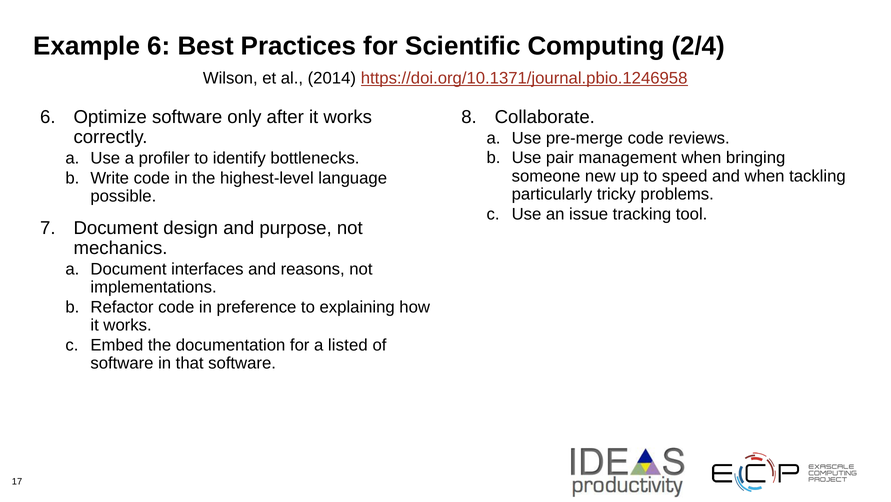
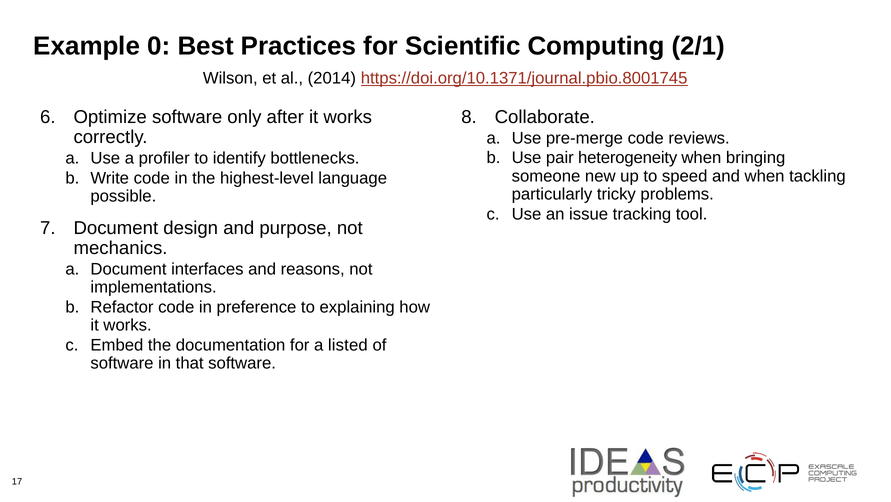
Example 6: 6 -> 0 (159, 46)
2/4: 2/4 -> 2/1 (698, 46)
https://doi.org/10.1371/journal.pbio.1246958: https://doi.org/10.1371/journal.pbio.1246958 -> https://doi.org/10.1371/journal.pbio.8001745 (524, 78)
management: management -> heterogeneity (628, 158)
